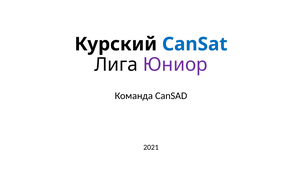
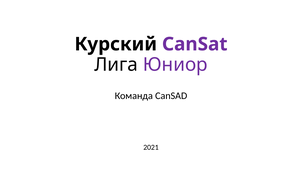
CanSat colour: blue -> purple (195, 44)
